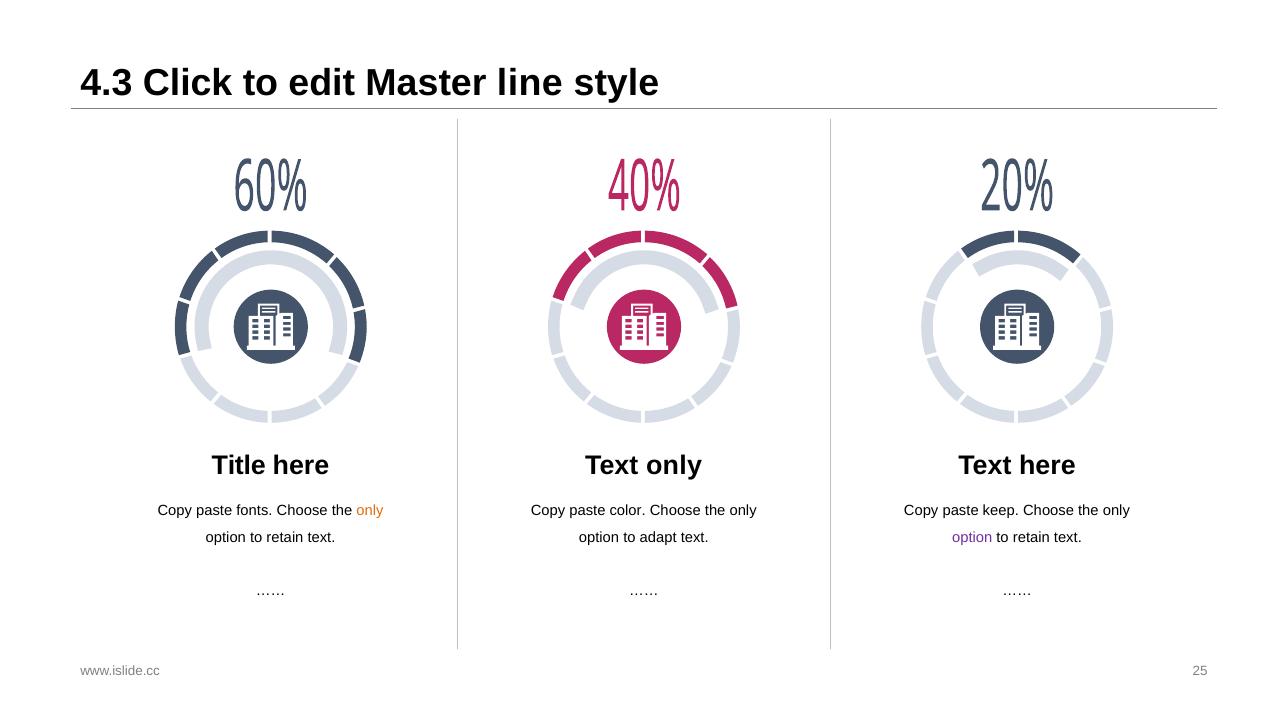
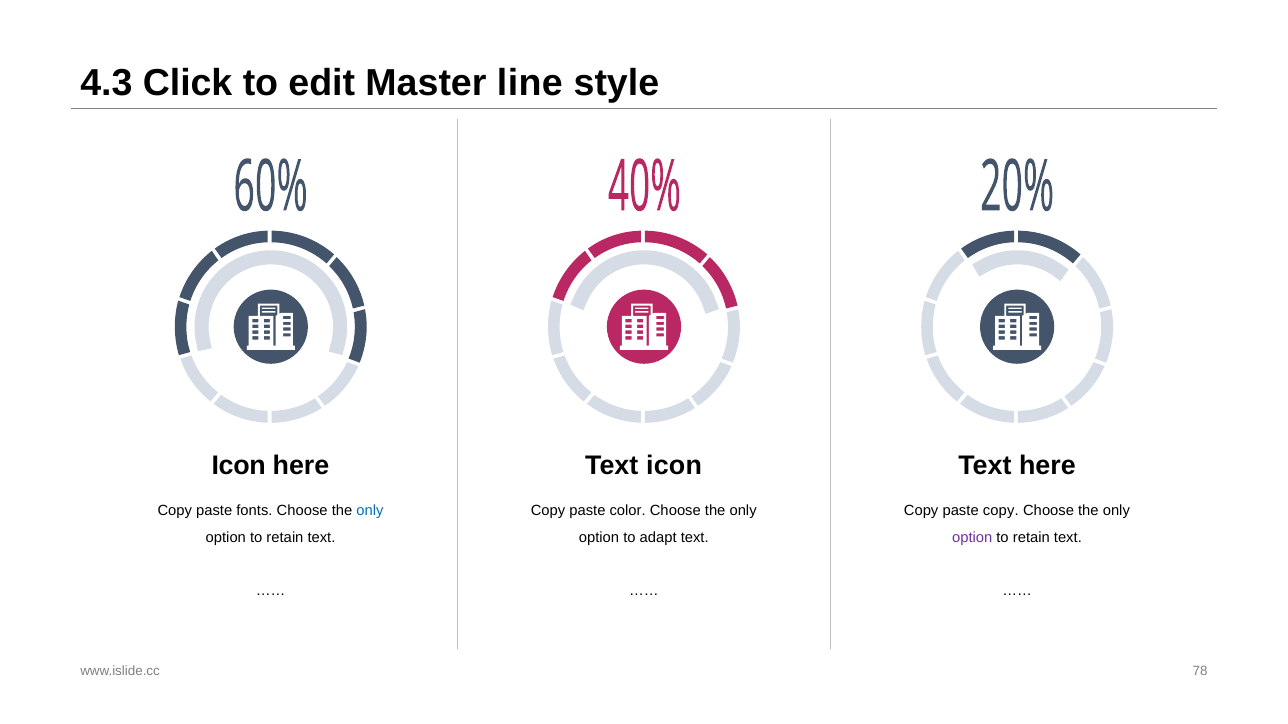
Title: Title -> Icon (239, 466)
Text only: only -> icon (674, 466)
only colour: orange -> blue (370, 511)
paste keep: keep -> copy (1001, 511)
25: 25 -> 78 (1200, 671)
